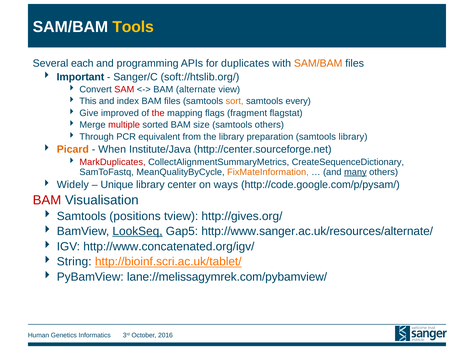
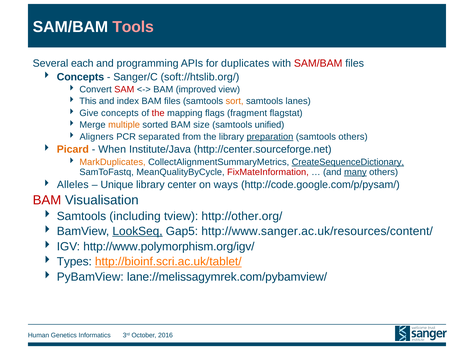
Tools colour: yellow -> pink (133, 27)
SAM/BAM colour: orange -> red (318, 63)
Important: Important -> Concepts (80, 77)
alternate: alternate -> improved (196, 89)
every: every -> lanes (298, 101)
Give improved: improved -> concepts (120, 113)
multiple colour: red -> orange (124, 125)
samtools others: others -> unified (269, 125)
Through: Through -> Aligners (97, 137)
equivalent: equivalent -> separated (159, 137)
preparation underline: none -> present (270, 137)
samtools library: library -> others (353, 137)
MarkDuplicates colour: red -> orange (113, 162)
CreateSequenceDictionary underline: none -> present (348, 162)
FixMateInformation colour: orange -> red (268, 172)
Widely: Widely -> Alleles (73, 185)
positions: positions -> including (135, 216)
http://gives.org/: http://gives.org/ -> http://other.org/ (242, 216)
http://www.sanger.ac.uk/resources/alternate/: http://www.sanger.ac.uk/resources/alternate/ -> http://www.sanger.ac.uk/resources/content/ (317, 231)
http://www.concatenated.org/igv/: http://www.concatenated.org/igv/ -> http://www.polymorphism.org/igv/ (169, 246)
String: String -> Types (74, 261)
